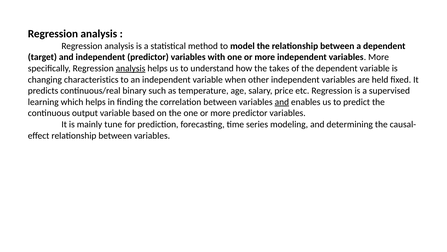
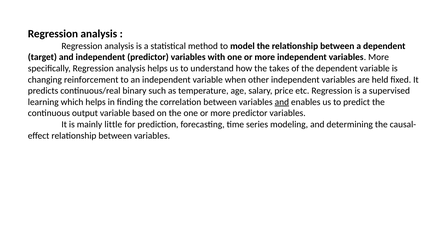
analysis underline: present -> none (131, 68)
characteristics: characteristics -> reinforcement (91, 79)
tune: tune -> little (113, 124)
